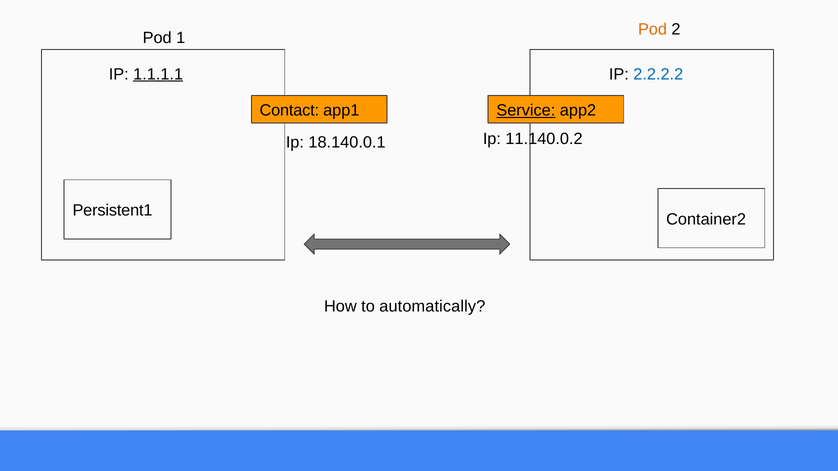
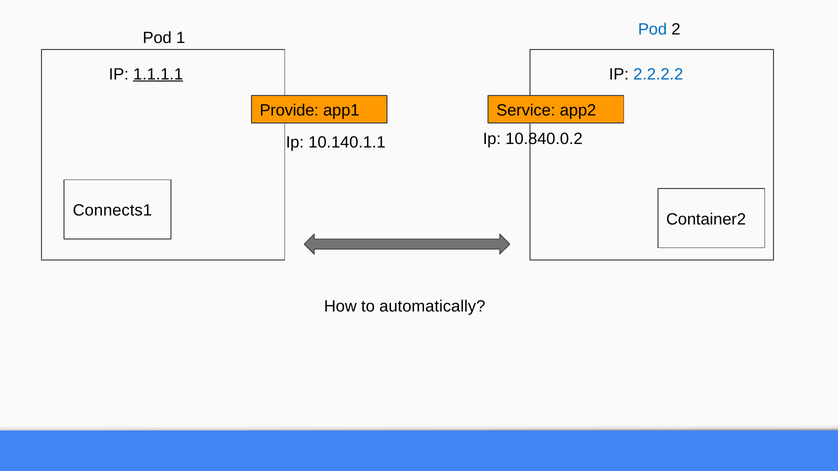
Pod colour: orange -> blue (652, 29)
Contact: Contact -> Provide (289, 110)
Service underline: present -> none (526, 110)
18.140.0.1: 18.140.0.1 -> 10.140.1.1 (347, 142)
11.140.0.2: 11.140.0.2 -> 10.840.0.2 (544, 139)
Persistent1: Persistent1 -> Connects1 (112, 211)
